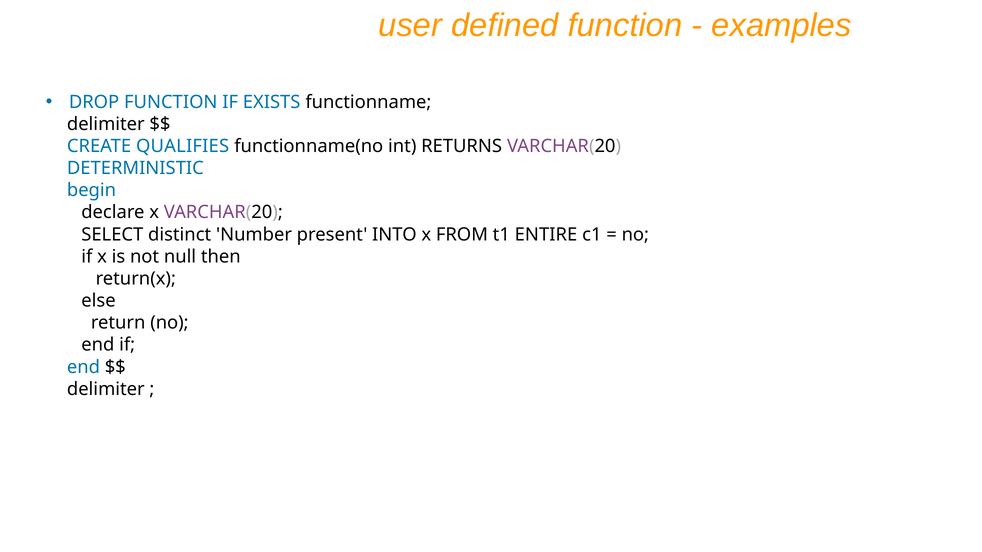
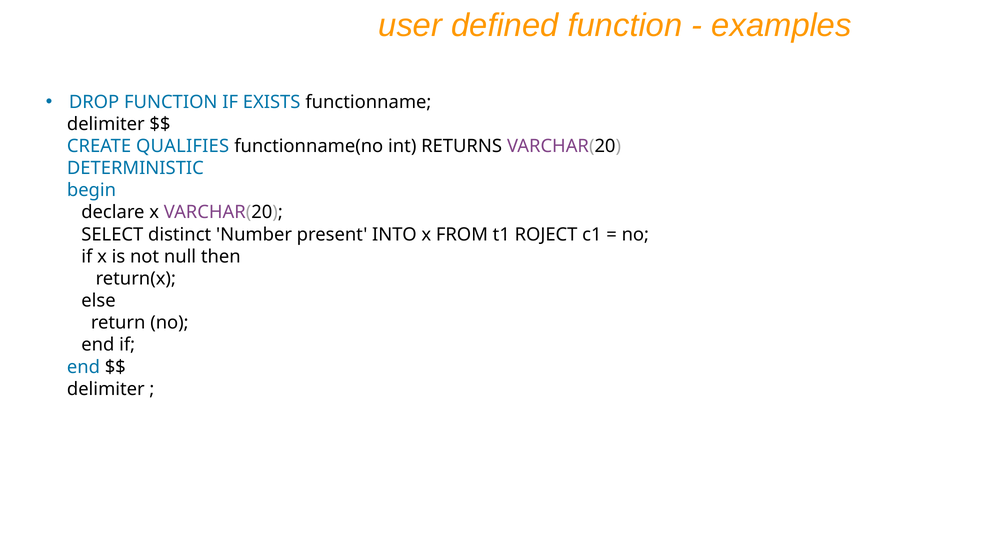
ENTIRE: ENTIRE -> ROJECT (546, 235)
